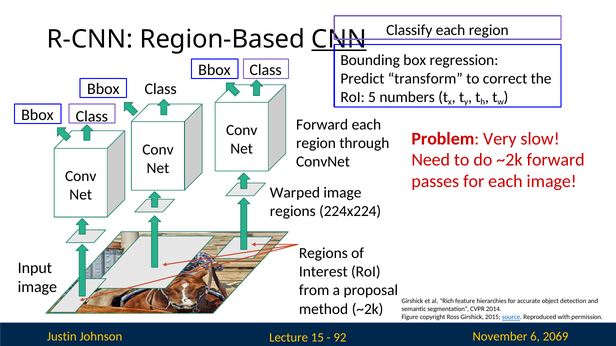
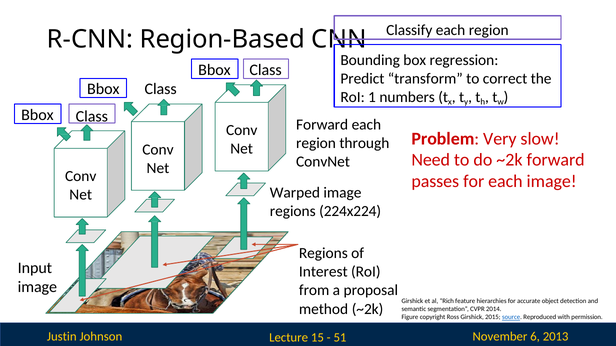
CNN underline: present -> none (339, 39)
5: 5 -> 1 (372, 97)
2069: 2069 -> 2013 (556, 337)
92: 92 -> 51 (340, 338)
